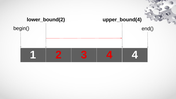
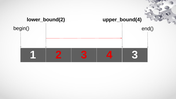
4 4: 4 -> 3 (135, 55)
